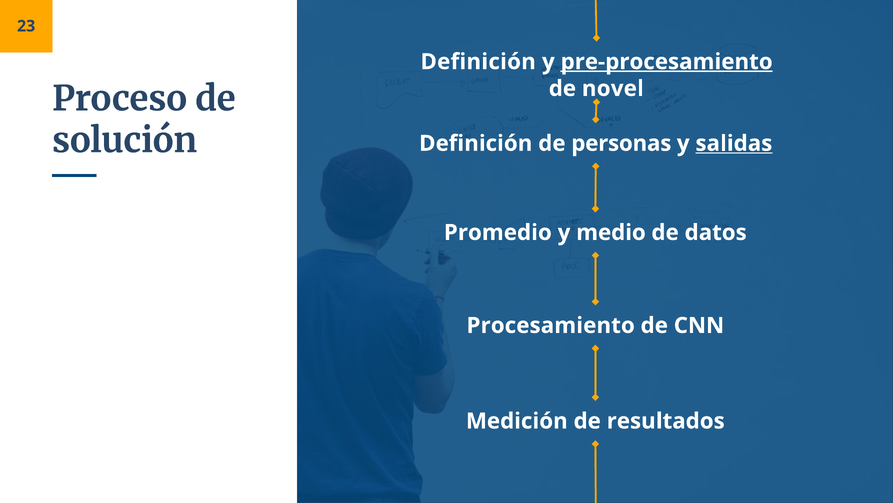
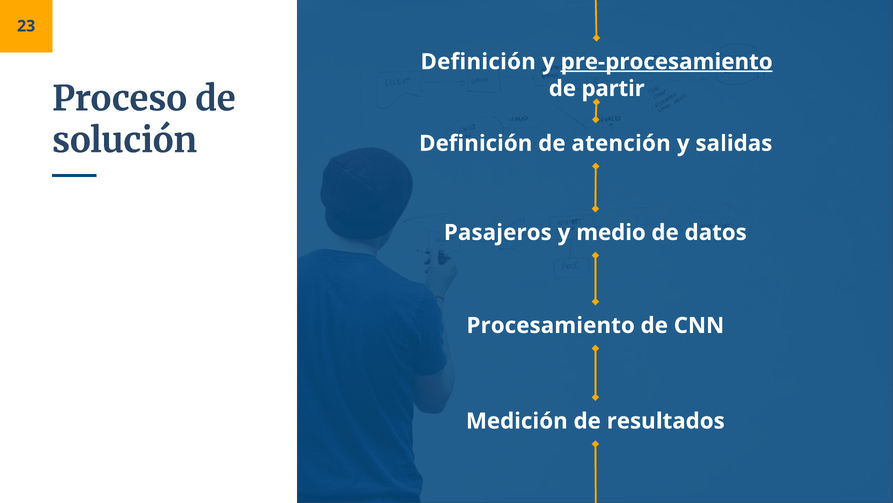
novel: novel -> partir (613, 88)
personas: personas -> atención (621, 143)
salidas underline: present -> none (734, 143)
Promedio: Promedio -> Pasajeros (498, 232)
